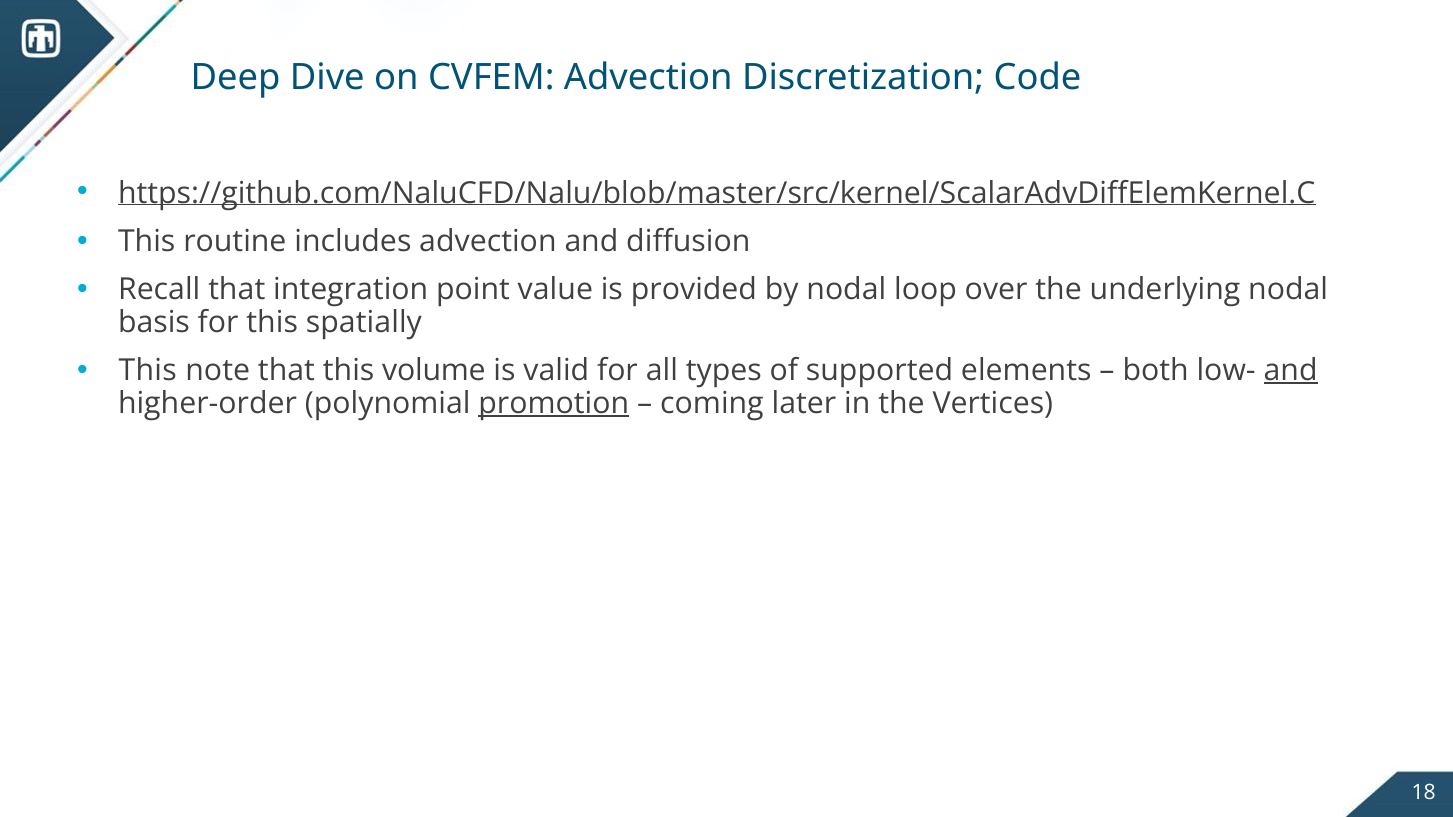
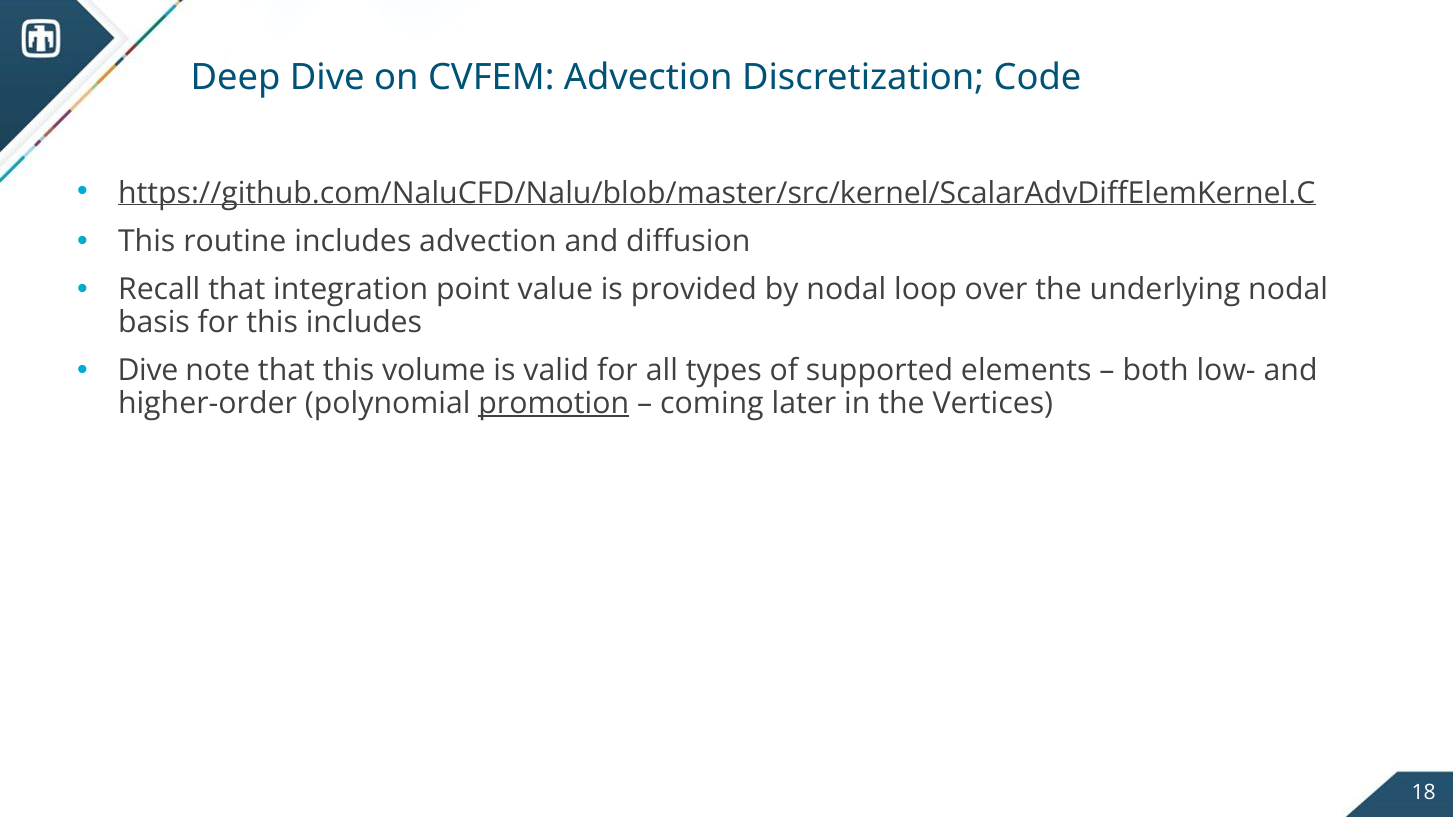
this spatially: spatially -> includes (364, 323)
This: This -> Dive (148, 370)
and underline: present -> none (1291, 370)
